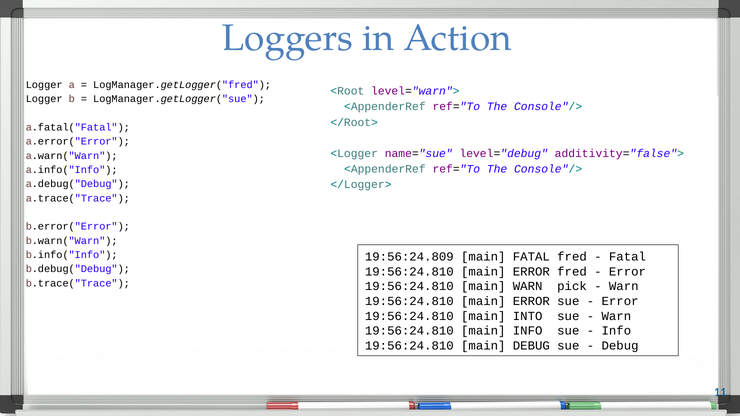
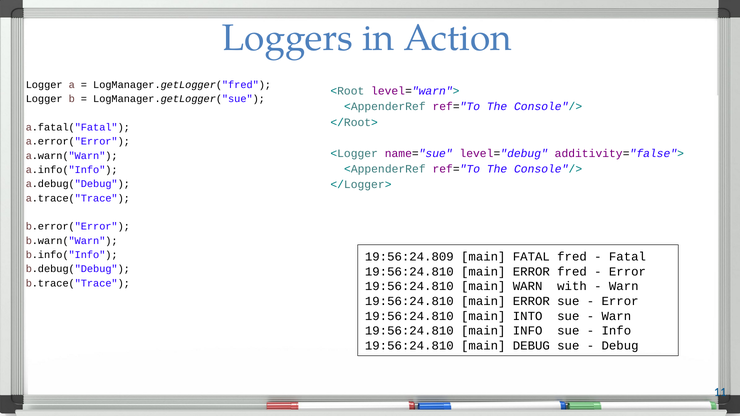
pick: pick -> with (572, 287)
